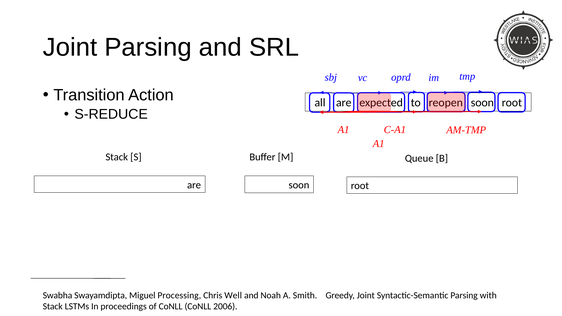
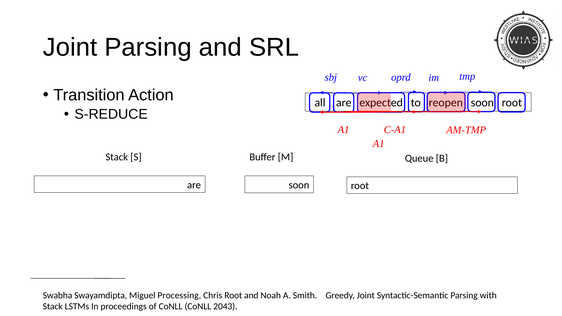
Chris Well: Well -> Root (233, 295)
2006: 2006 -> 2043 (225, 307)
